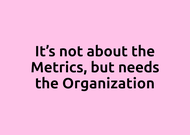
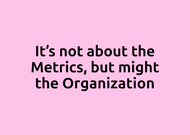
needs: needs -> might (139, 68)
